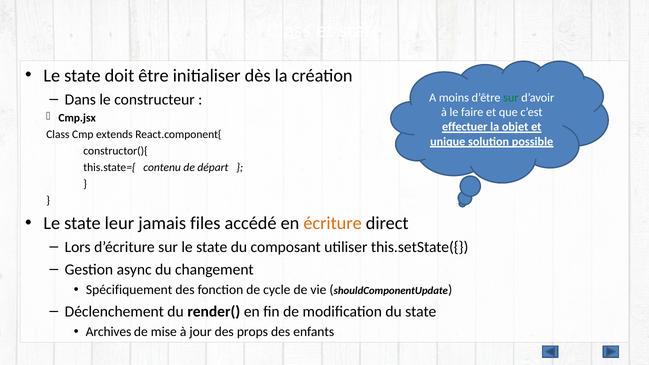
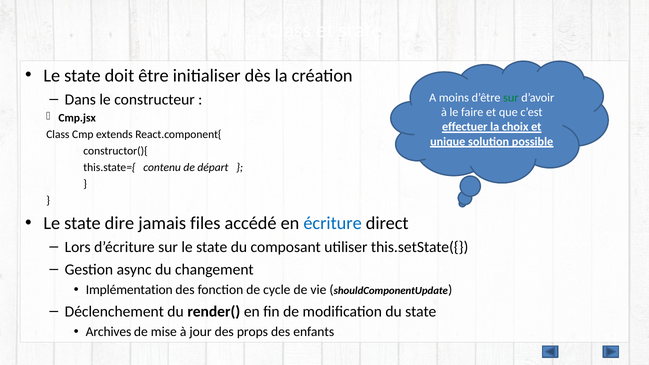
objet: objet -> choix (515, 127)
leur: leur -> dire (119, 223)
écriture colour: orange -> blue (333, 223)
Spécifiquement: Spécifiquement -> Implémentation (129, 290)
